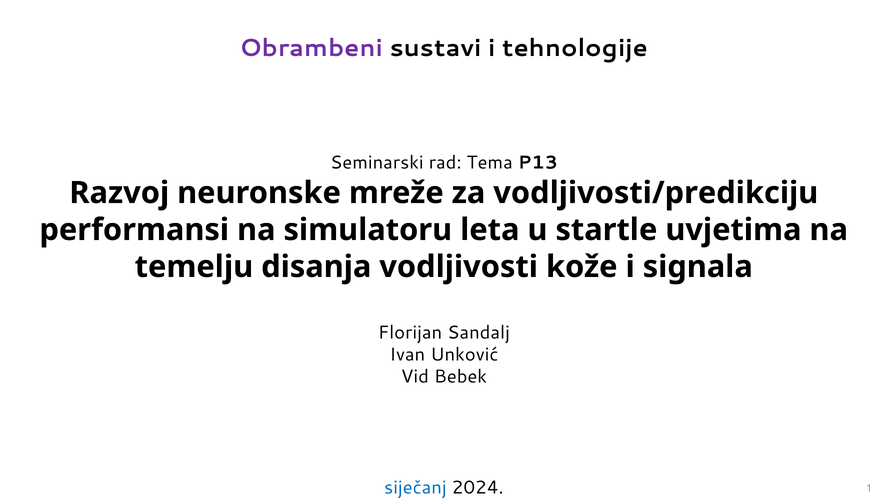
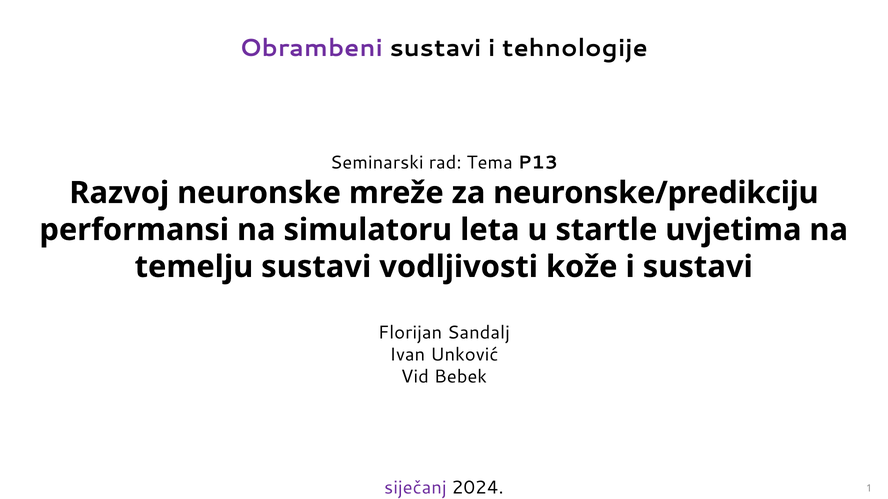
vodljivosti/predikciju: vodljivosti/predikciju -> neuronske/predikciju (656, 193)
temelju disanja: disanja -> sustavi (316, 267)
i signala: signala -> sustavi (698, 267)
siječanj colour: blue -> purple (415, 488)
